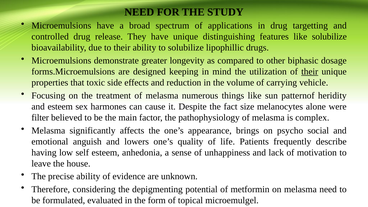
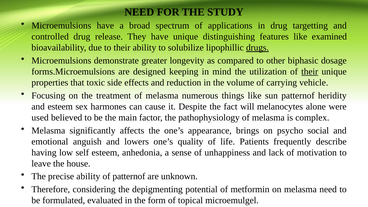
like solubilize: solubilize -> examined (329, 37)
drugs underline: none -> present (257, 48)
size: size -> will (247, 107)
filter: filter -> used (40, 118)
of evidence: evidence -> patternof (129, 176)
